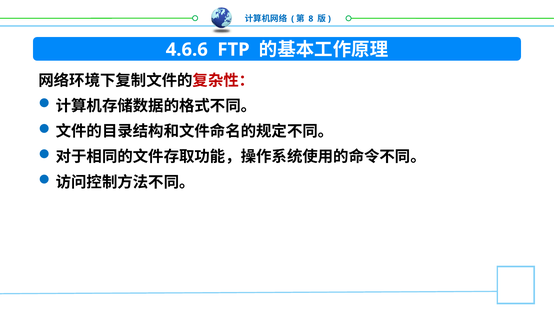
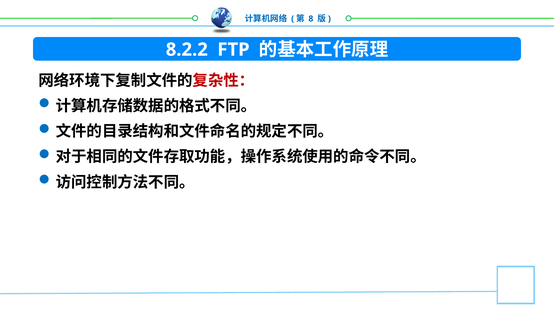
4.6.6: 4.6.6 -> 8.2.2 (187, 50)
